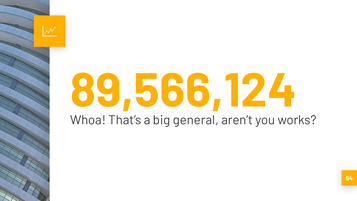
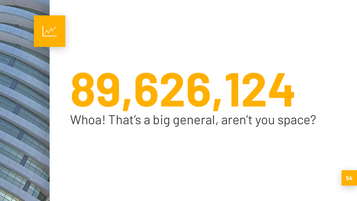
89,566,124: 89,566,124 -> 89,626,124 (183, 91)
works: works -> space (297, 120)
